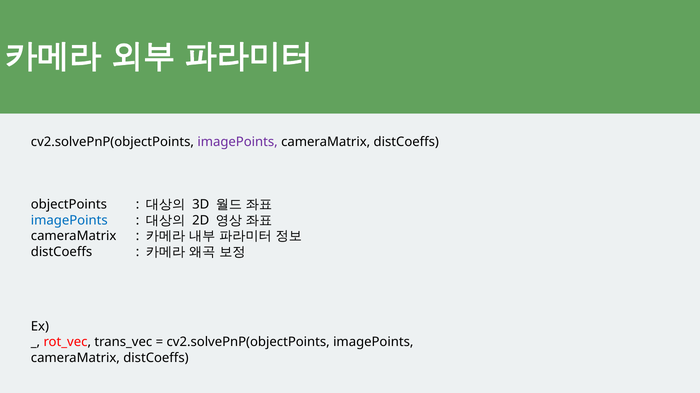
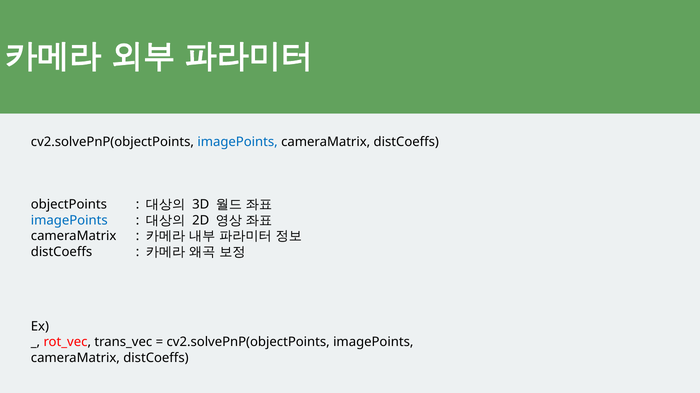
imagePoints colour: purple -> blue (238, 142)
